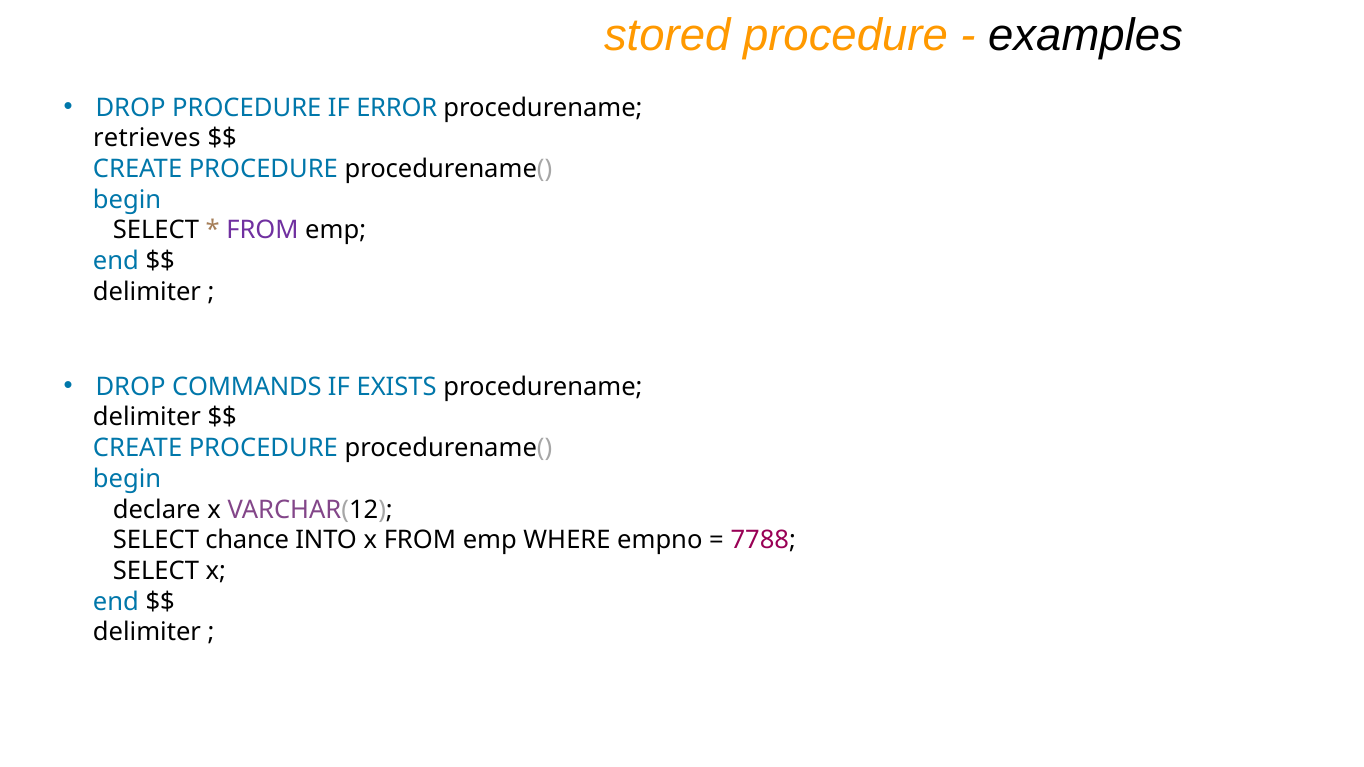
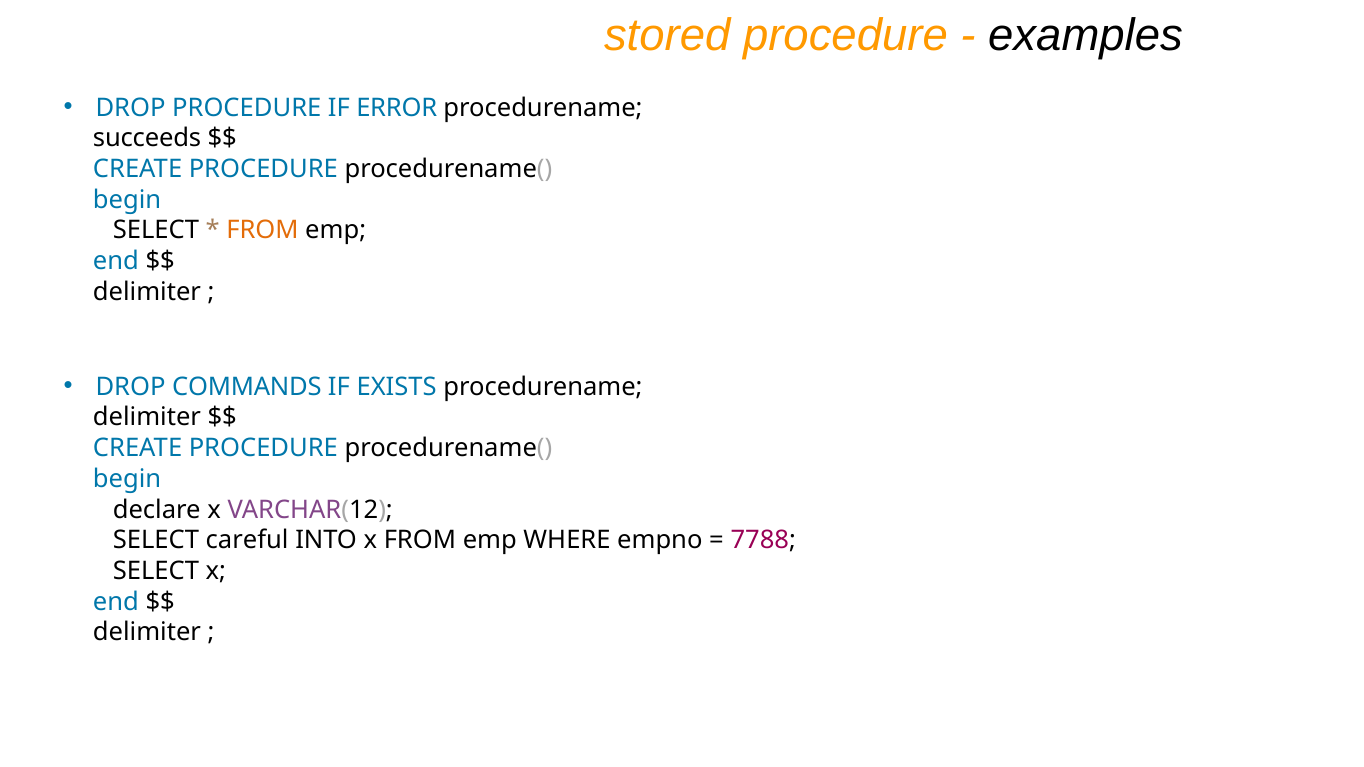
retrieves: retrieves -> succeeds (147, 138)
FROM colour: purple -> orange (262, 231)
chance: chance -> careful (247, 540)
